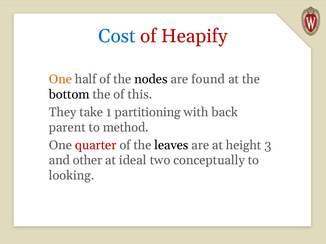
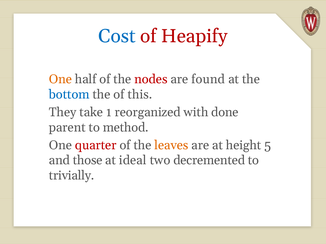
nodes colour: black -> red (151, 79)
bottom colour: black -> blue (69, 95)
partitioning: partitioning -> reorganized (148, 112)
back: back -> done (225, 112)
leaves colour: black -> orange (171, 145)
3: 3 -> 5 (268, 145)
other: other -> those (88, 161)
conceptually: conceptually -> decremented (209, 161)
looking: looking -> trivially (72, 176)
